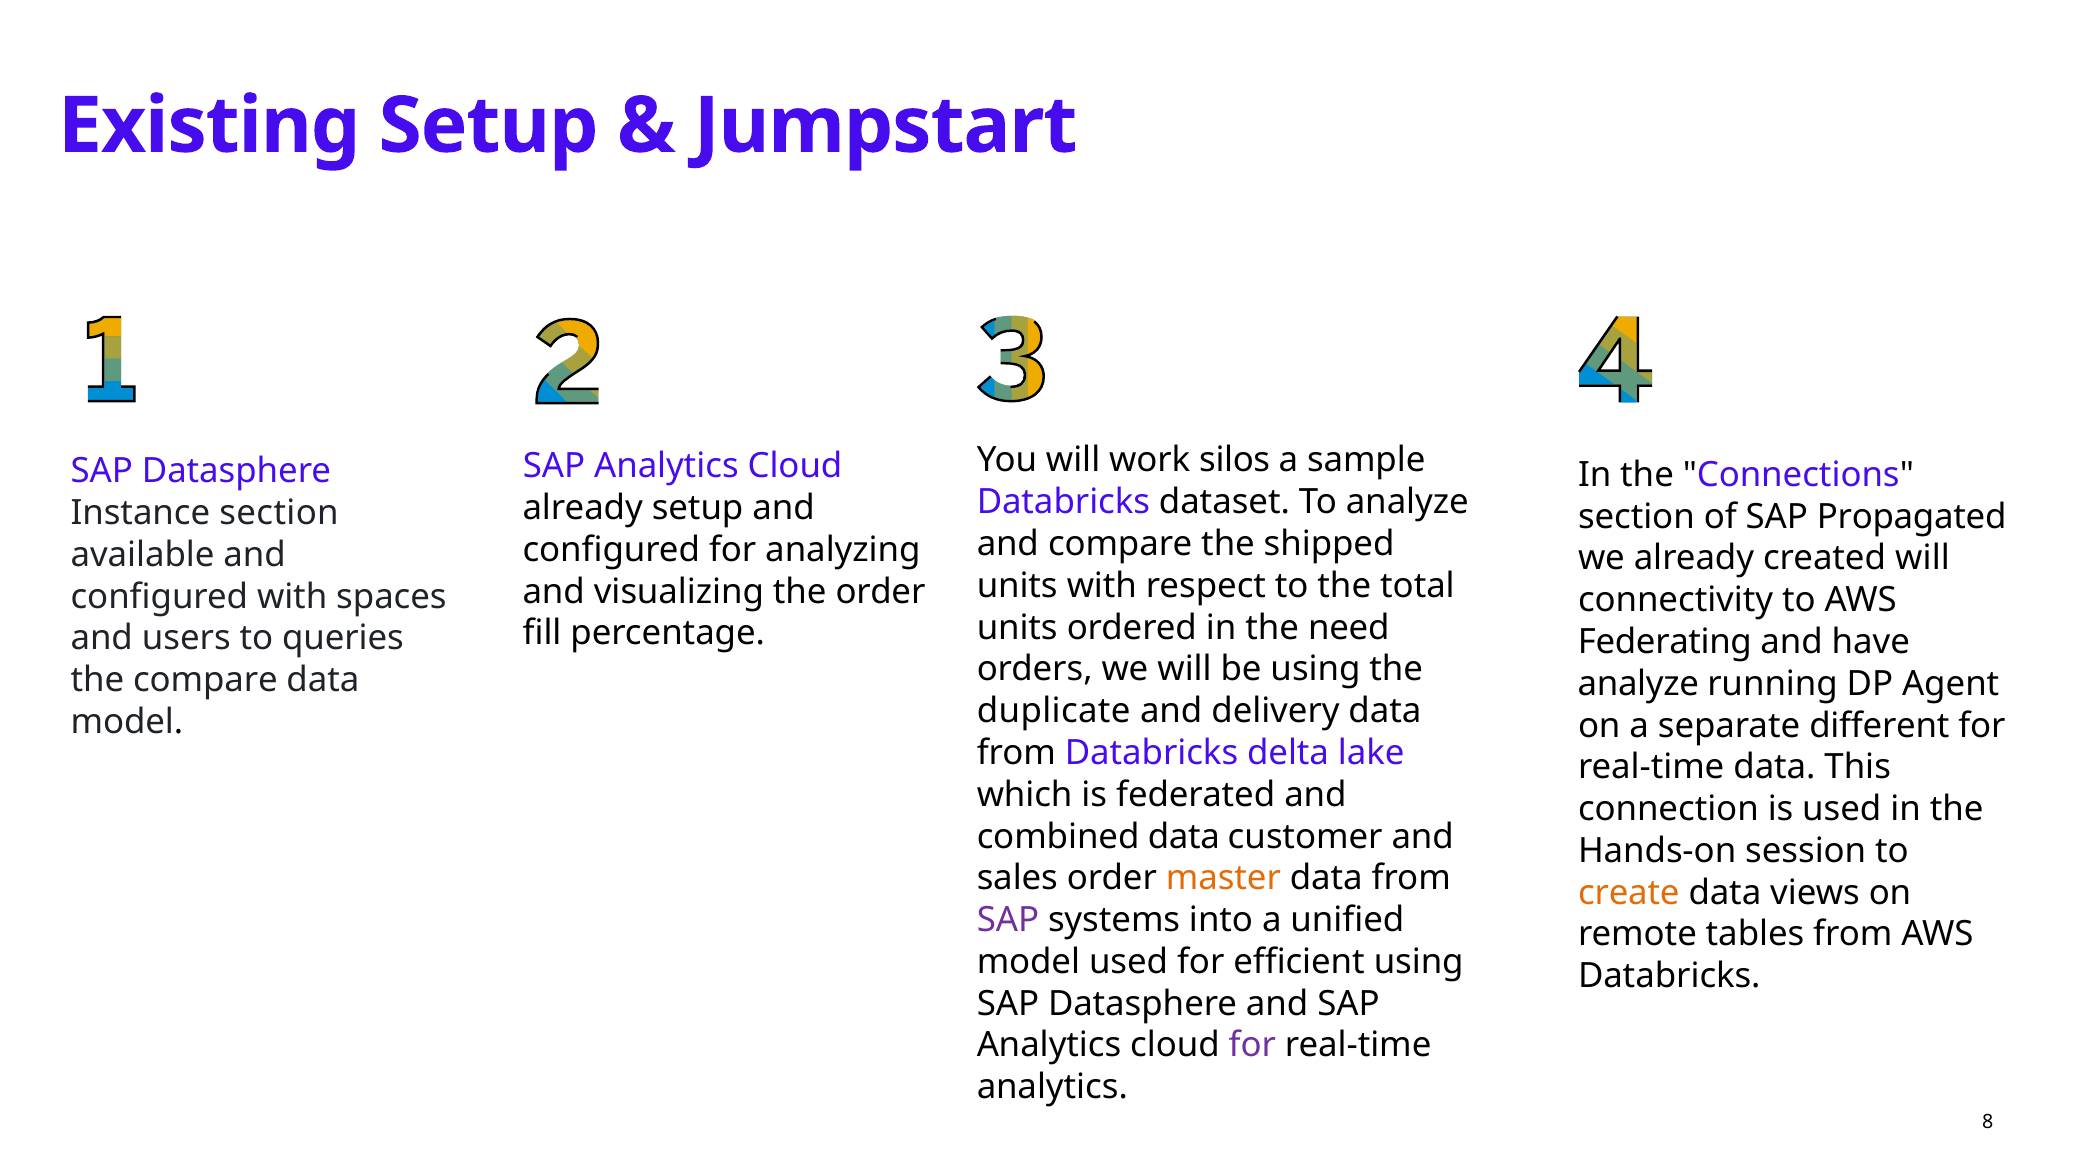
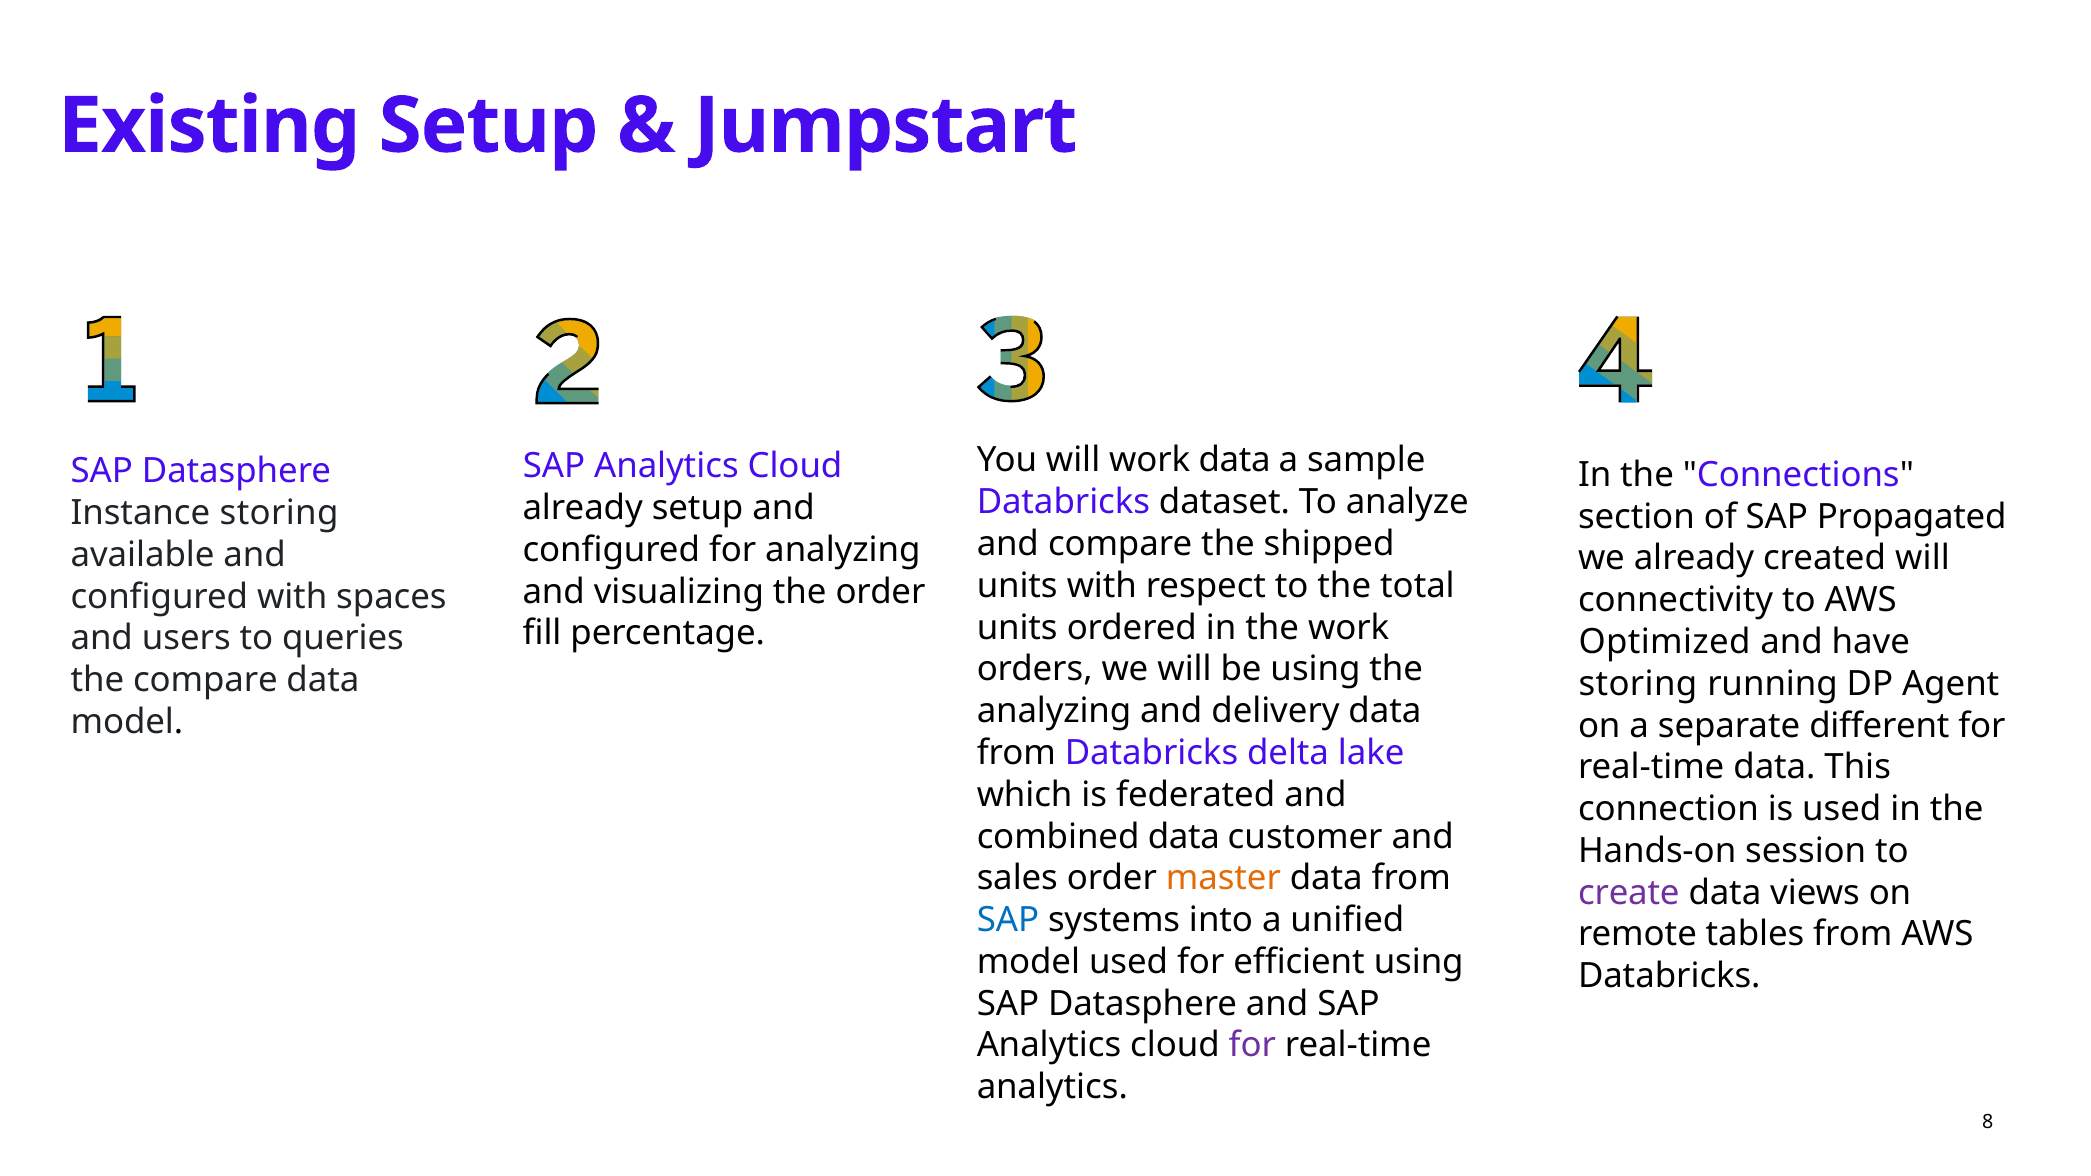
work silos: silos -> data (1235, 460)
Instance section: section -> storing (279, 513)
the need: need -> work (1349, 628)
Federating: Federating -> Optimized (1665, 642)
analyze: analyze -> storing (1638, 684)
duplicate: duplicate -> analyzing (1054, 711)
create colour: orange -> purple (1629, 893)
SAP colour: purple -> blue (1008, 920)
